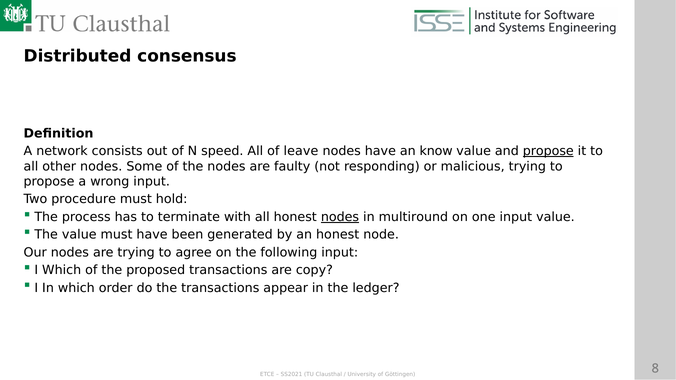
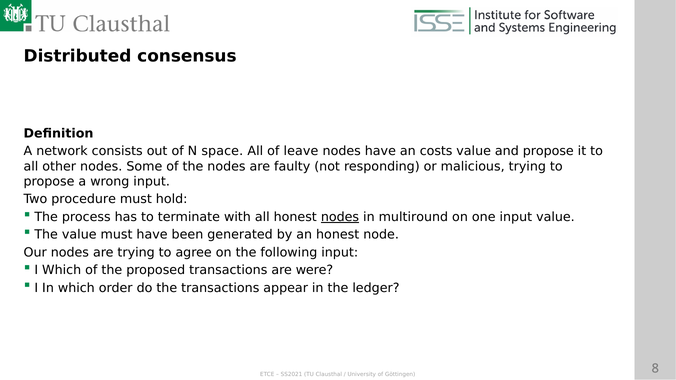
speed: speed -> space (222, 151)
know: know -> costs (436, 151)
propose underline: present -> none (548, 151)
copy: copy -> were (314, 270)
